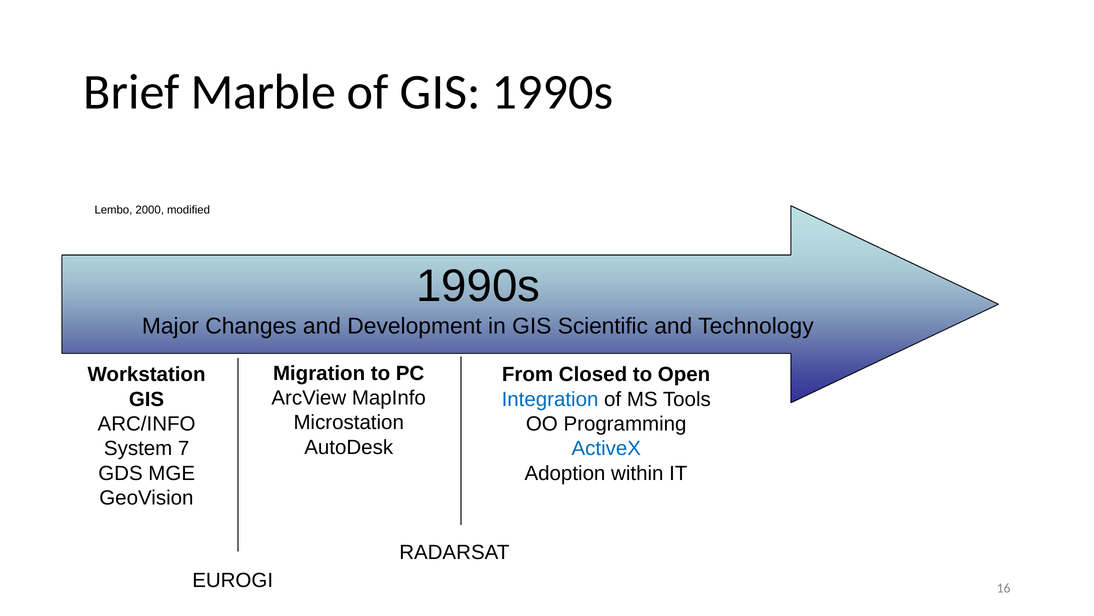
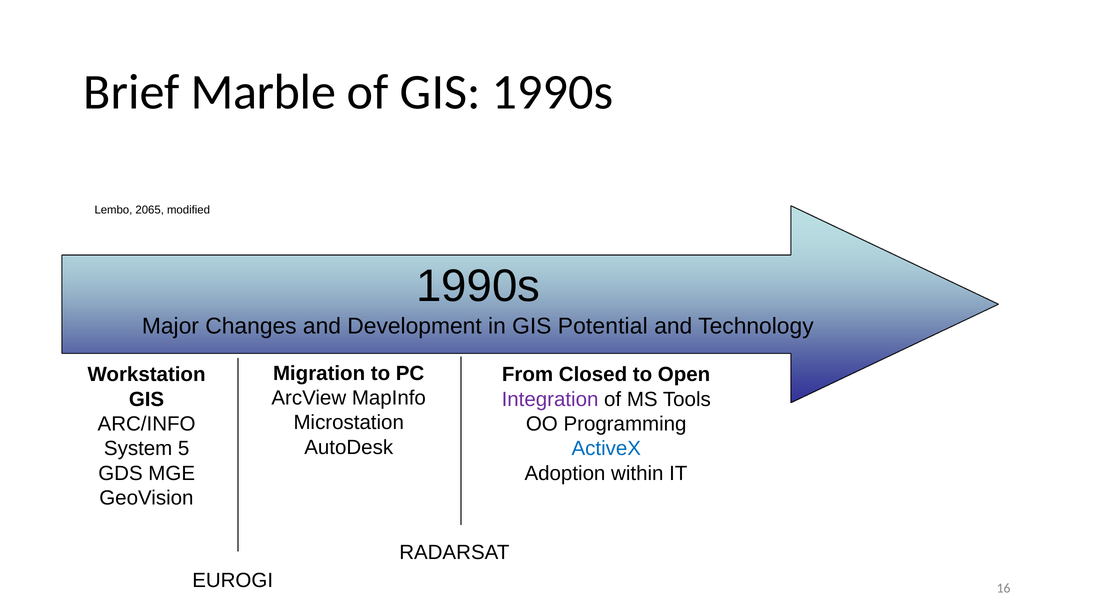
2000: 2000 -> 2065 (150, 210)
Scientific: Scientific -> Potential (603, 326)
Integration colour: blue -> purple (550, 399)
7: 7 -> 5 (184, 448)
